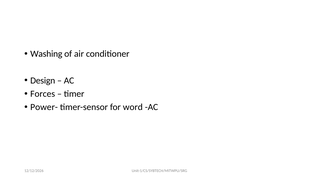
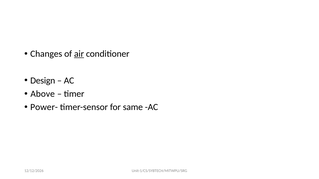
Washing: Washing -> Changes (46, 54)
air underline: none -> present (79, 54)
Forces: Forces -> Above (43, 94)
word: word -> same (133, 107)
